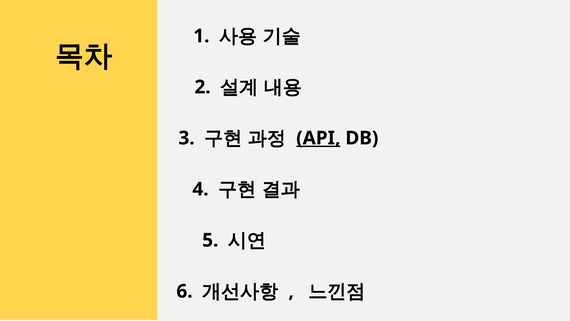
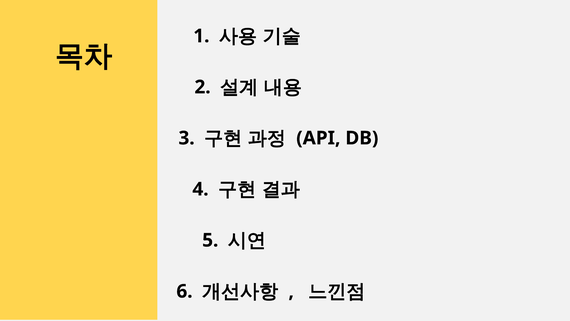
API underline: present -> none (318, 138)
